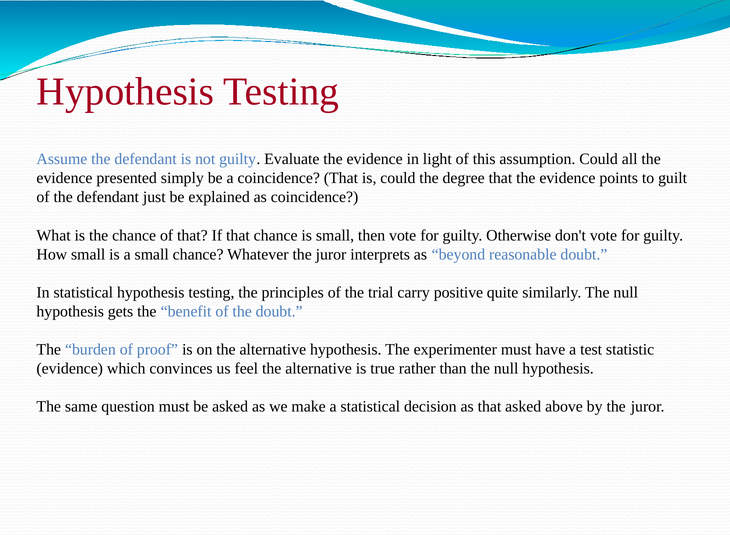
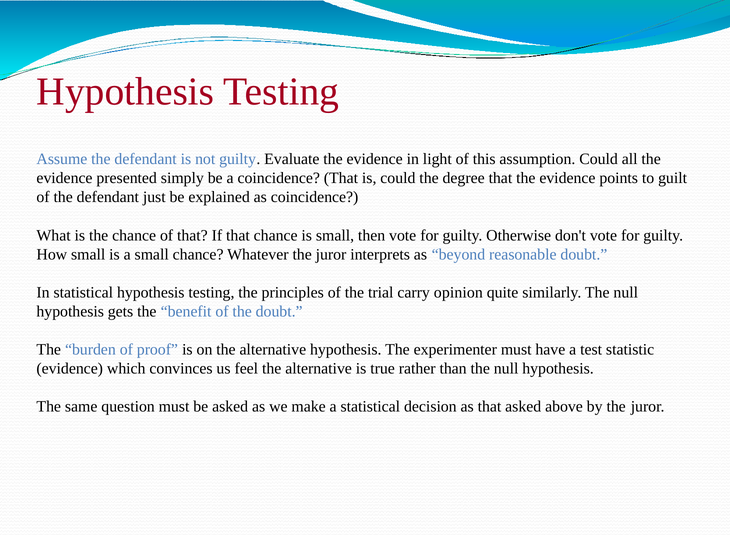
positive: positive -> opinion (458, 292)
